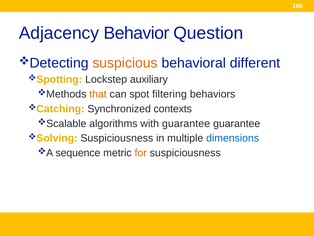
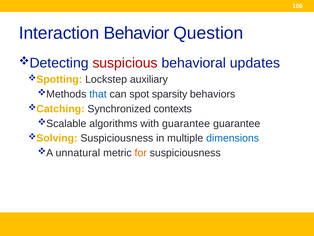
Adjacency: Adjacency -> Interaction (59, 33)
suspicious colour: orange -> red (125, 63)
different: different -> updates (255, 63)
that colour: orange -> blue (98, 94)
filtering: filtering -> sparsity (170, 94)
sequence: sequence -> unnatural (78, 153)
